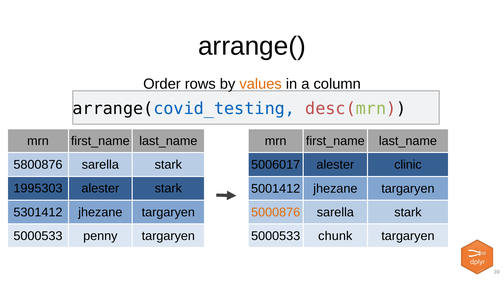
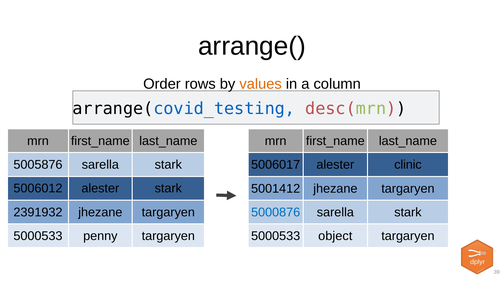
5800876: 5800876 -> 5005876 (38, 165)
1995303: 1995303 -> 5006012 (38, 189)
5301412: 5301412 -> 2391932 (38, 213)
5000876 colour: orange -> blue (276, 213)
chunk: chunk -> object (335, 236)
